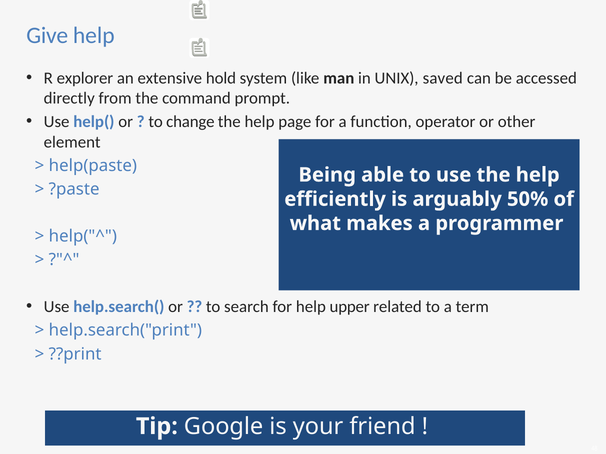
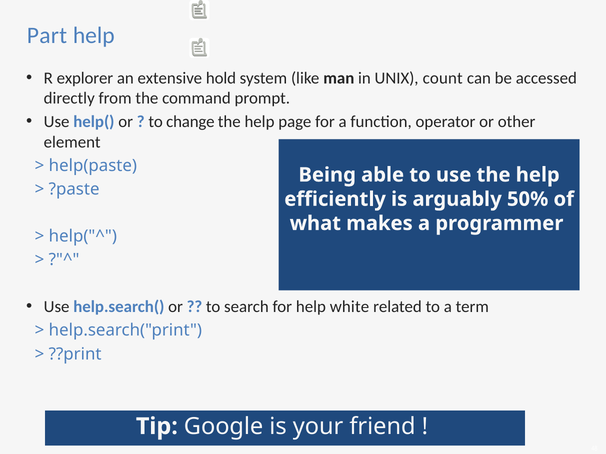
Give: Give -> Part (47, 35)
saved: saved -> count (443, 78)
upper: upper -> white (349, 307)
